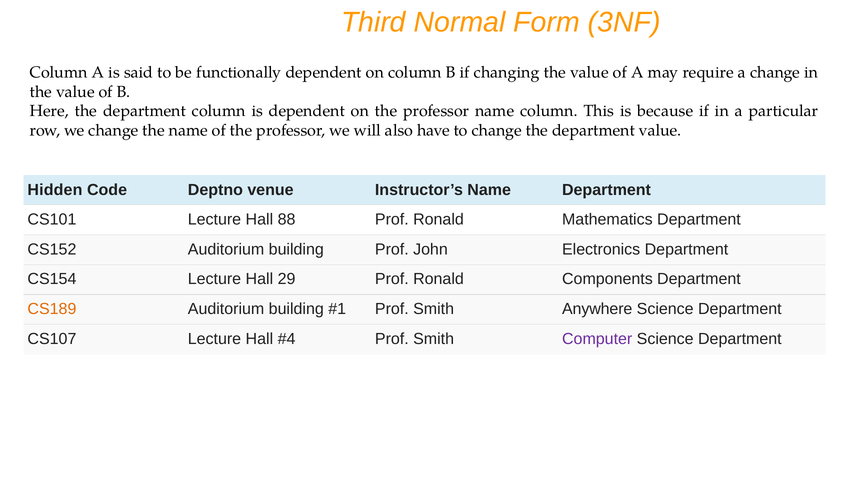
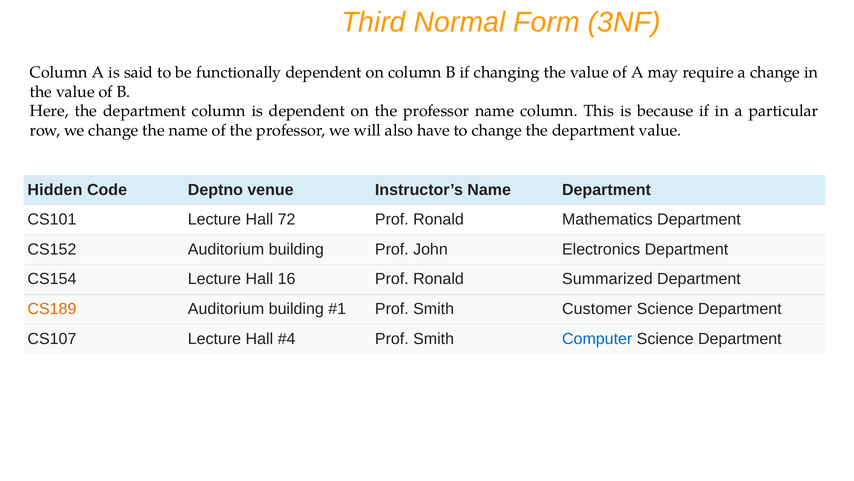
88: 88 -> 72 (287, 219)
29: 29 -> 16 (287, 279)
Components: Components -> Summarized (607, 279)
Anywhere: Anywhere -> Customer (597, 309)
Computer colour: purple -> blue (597, 339)
